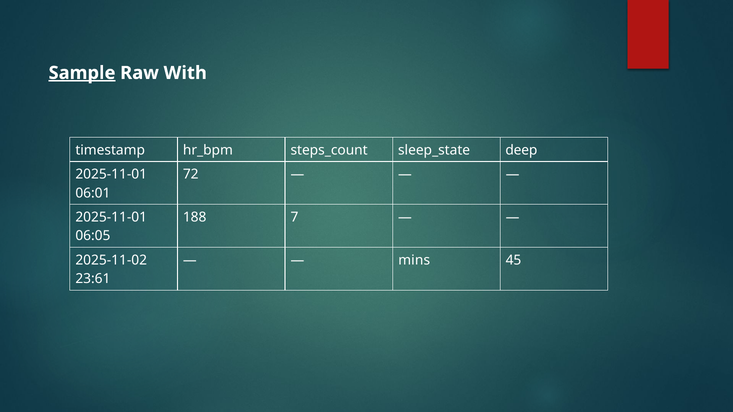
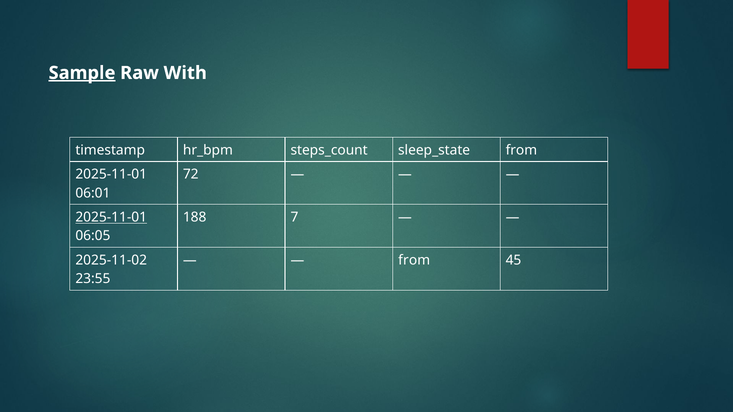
deep: deep -> from (521, 150)
2025-11-01 underline: none -> present (111, 217)
mins: mins -> from (414, 260)
23:61: 23:61 -> 23:55 (93, 279)
